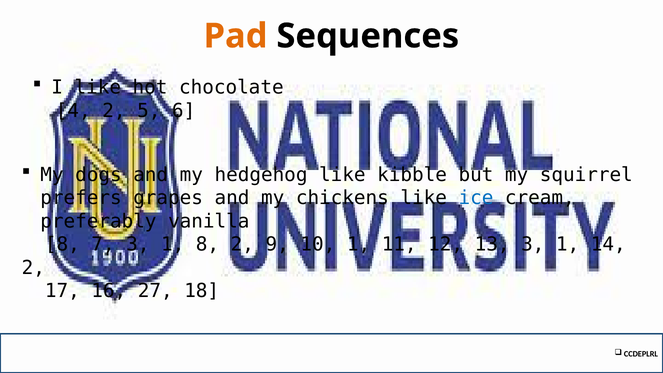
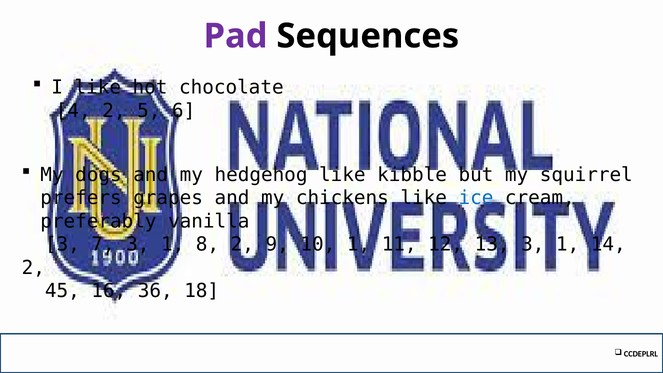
Pad colour: orange -> purple (236, 36)
8: 8 -> 3 (62, 244)
17: 17 -> 45 (62, 291)
27: 27 -> 36 (155, 291)
